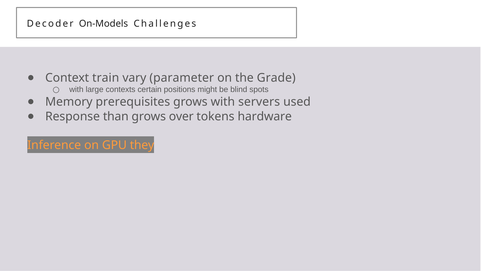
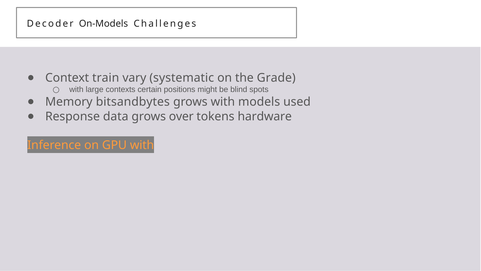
parameter: parameter -> systematic (182, 78)
prerequisites: prerequisites -> bitsandbytes (133, 102)
servers: servers -> models (259, 102)
than: than -> data (116, 116)
GPU they: they -> with (142, 145)
